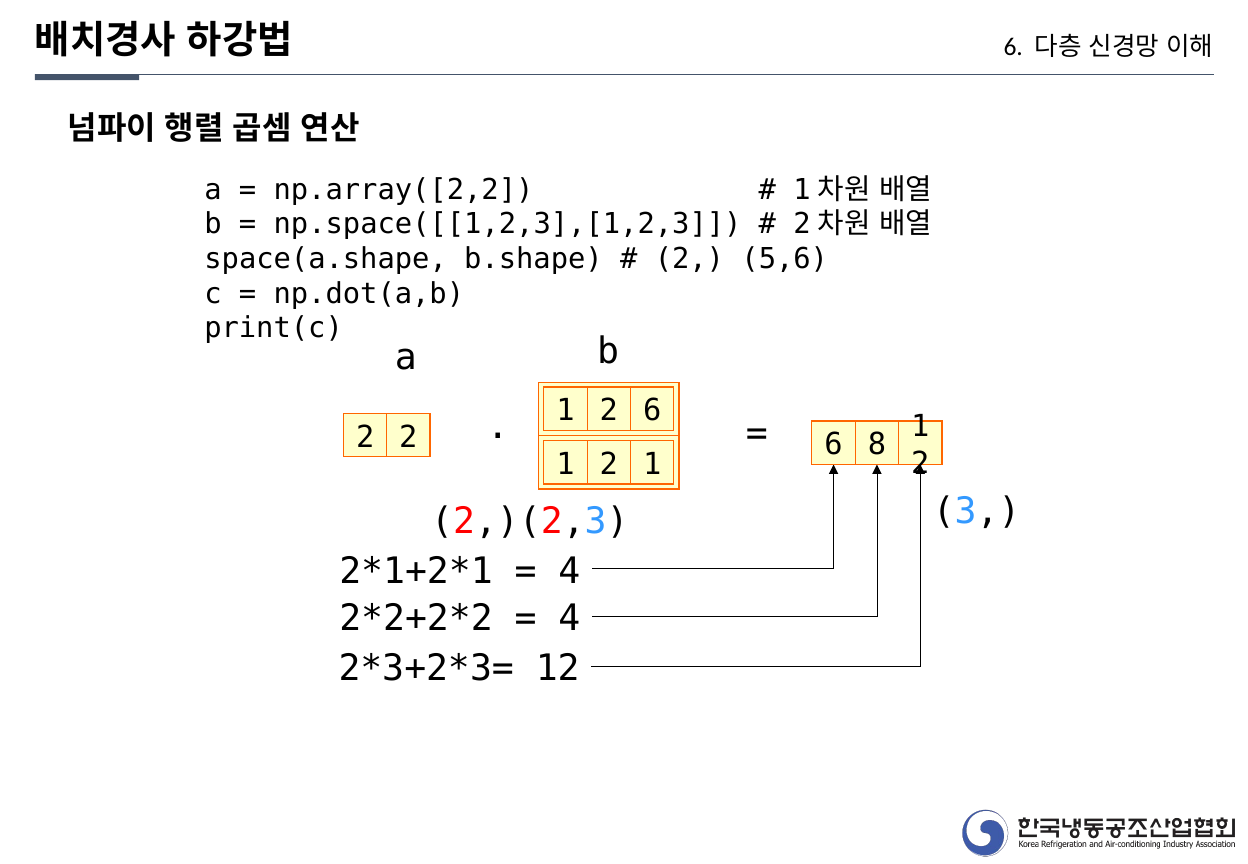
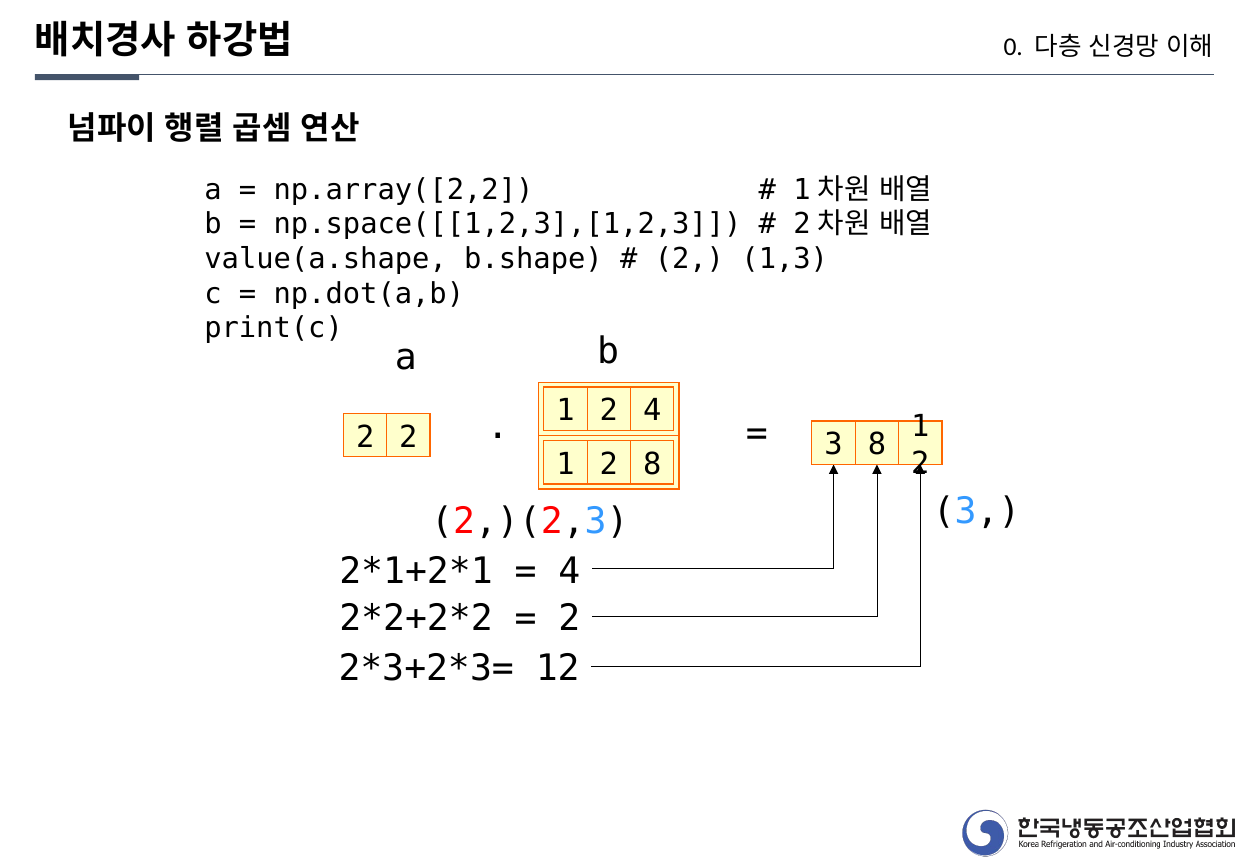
6: 6 -> 0 (1013, 47)
space(a.shape: space(a.shape -> value(a.shape (326, 259)
5,6: 5,6 -> 1,3 (785, 259)
1 2 6: 6 -> 4 (652, 411)
2 2 6: 6 -> 3 (834, 445)
2 1: 1 -> 8 (652, 464)
4: 4 -> 2 (569, 619)
